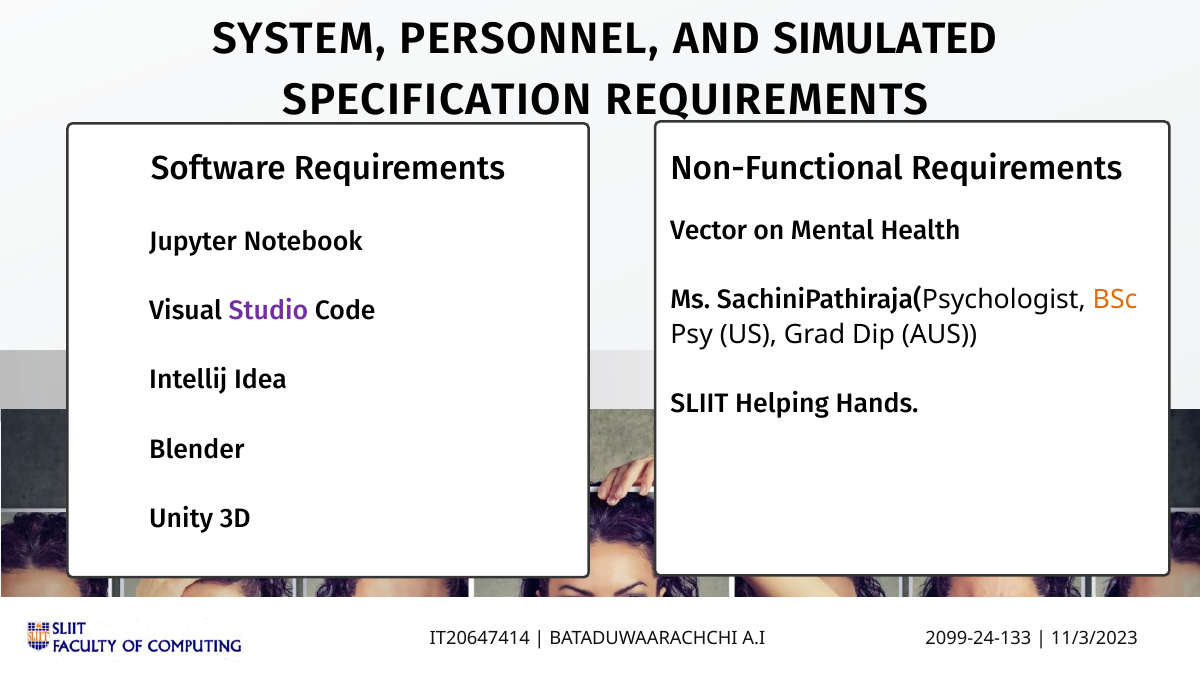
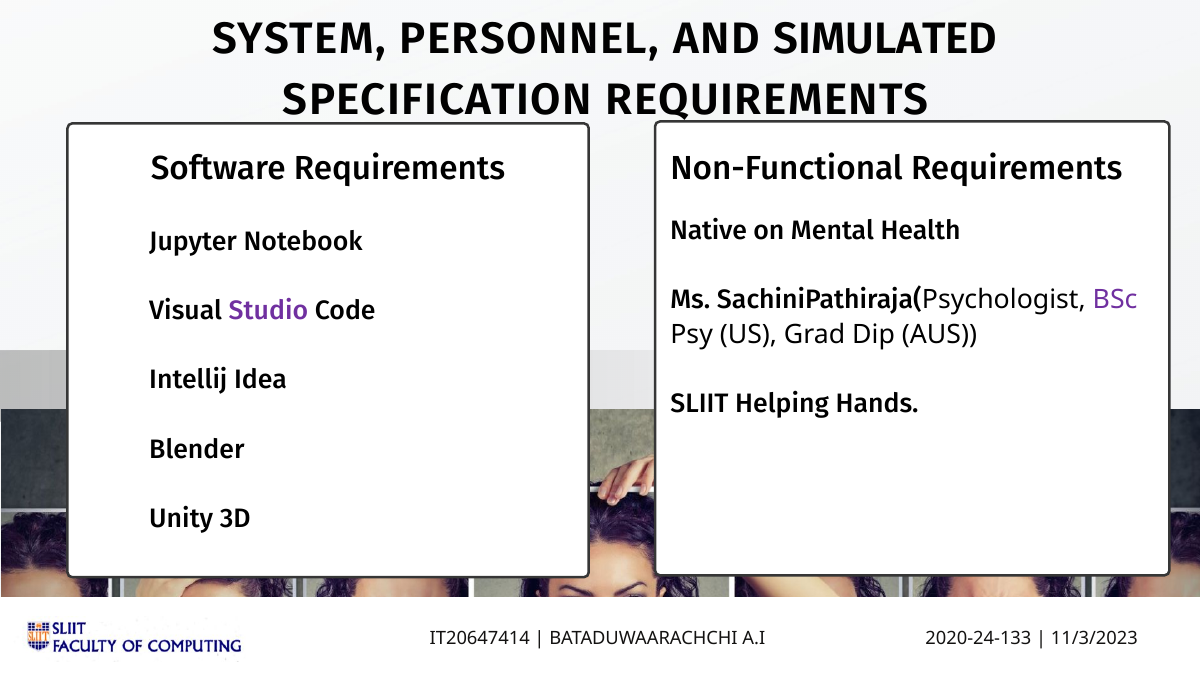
Vector: Vector -> Native (709, 231)
BSc colour: orange -> purple (1115, 300)
2099-24-133: 2099-24-133 -> 2020-24-133 (978, 639)
